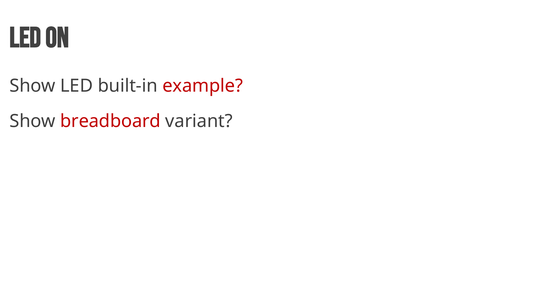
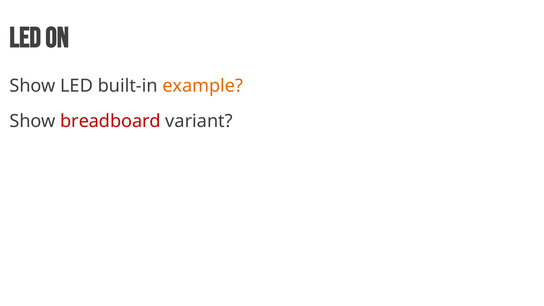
example colour: red -> orange (203, 86)
